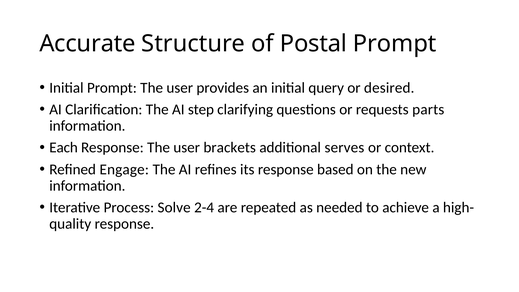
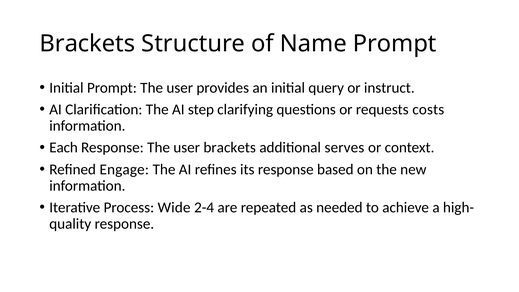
Accurate: Accurate -> Brackets (87, 44)
Postal: Postal -> Name (313, 44)
desired: desired -> instruct (389, 88)
parts: parts -> costs (428, 110)
Solve: Solve -> Wide (174, 207)
